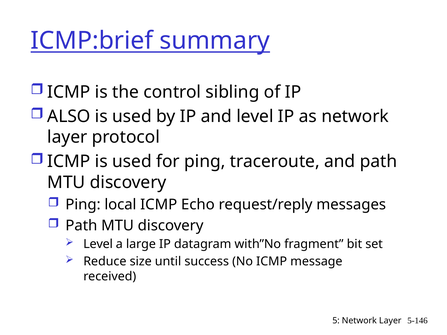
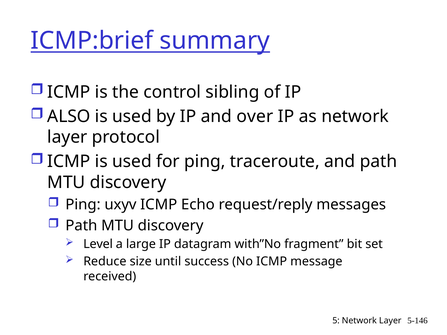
and level: level -> over (255, 116)
local: local -> uxyv (120, 205)
